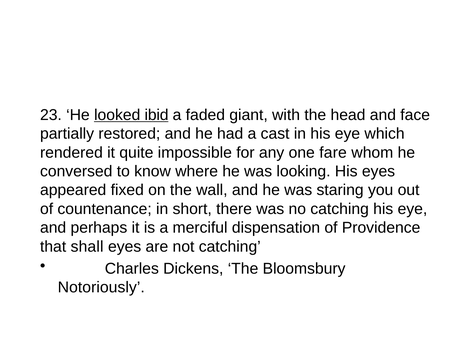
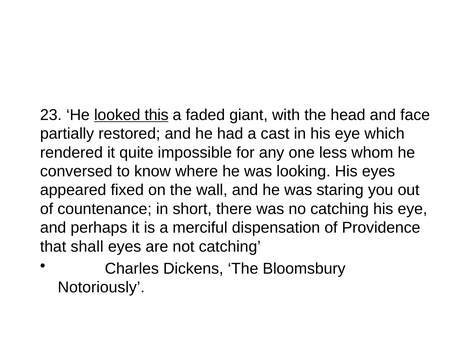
ibid: ibid -> this (157, 115)
fare: fare -> less (333, 153)
